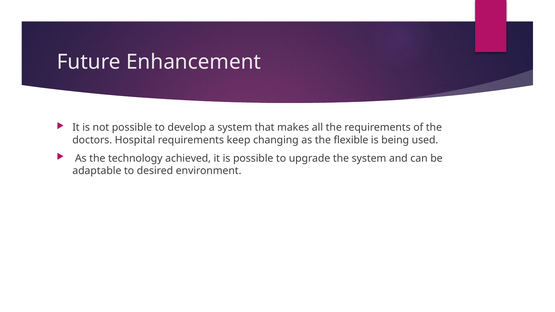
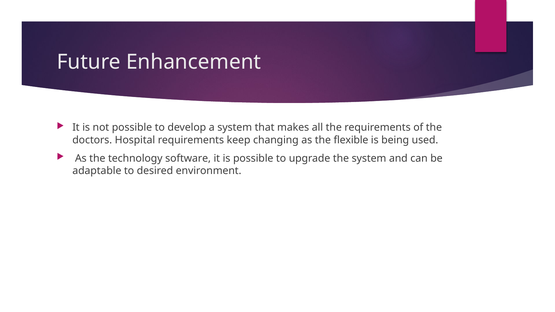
achieved: achieved -> software (188, 158)
